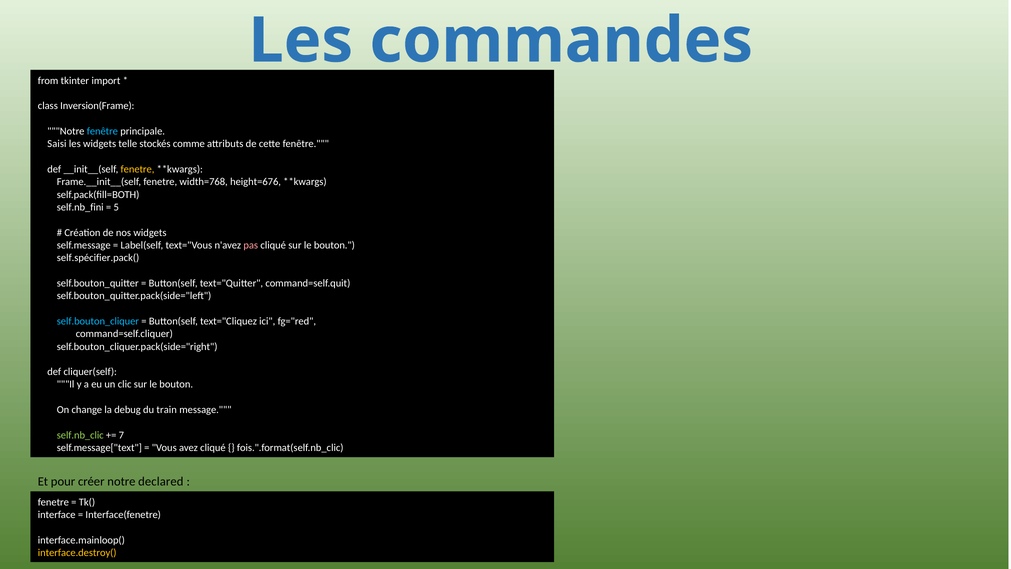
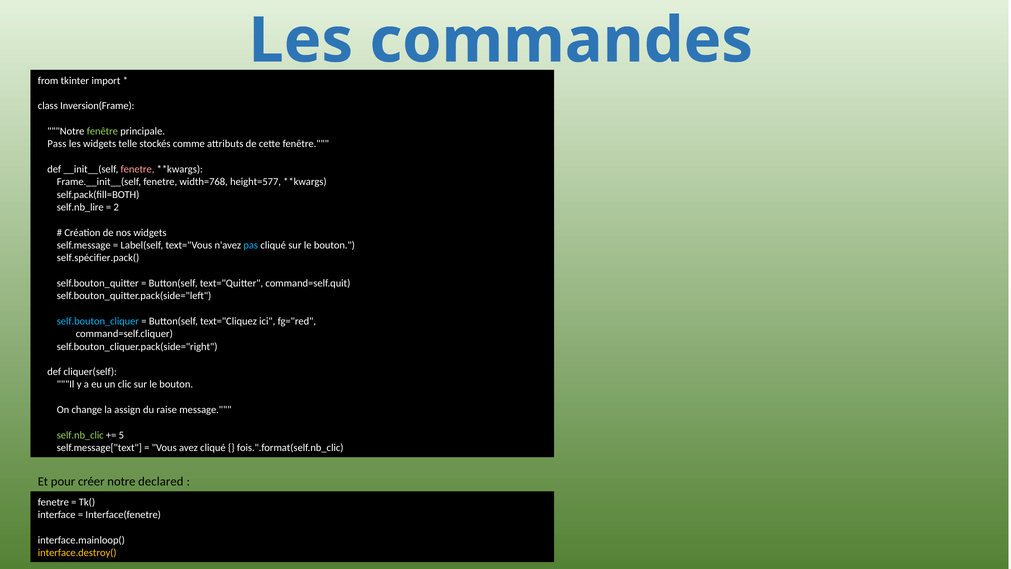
fenêtre colour: light blue -> light green (102, 131)
Saisi: Saisi -> Pass (57, 144)
fenetre colour: yellow -> pink (137, 169)
height=676: height=676 -> height=577 (256, 182)
self.nb_fini: self.nb_fini -> self.nb_lire (80, 207)
5: 5 -> 2 (116, 207)
pas colour: pink -> light blue (251, 245)
debug: debug -> assign (127, 410)
train: train -> raise (167, 410)
7: 7 -> 5 (121, 435)
